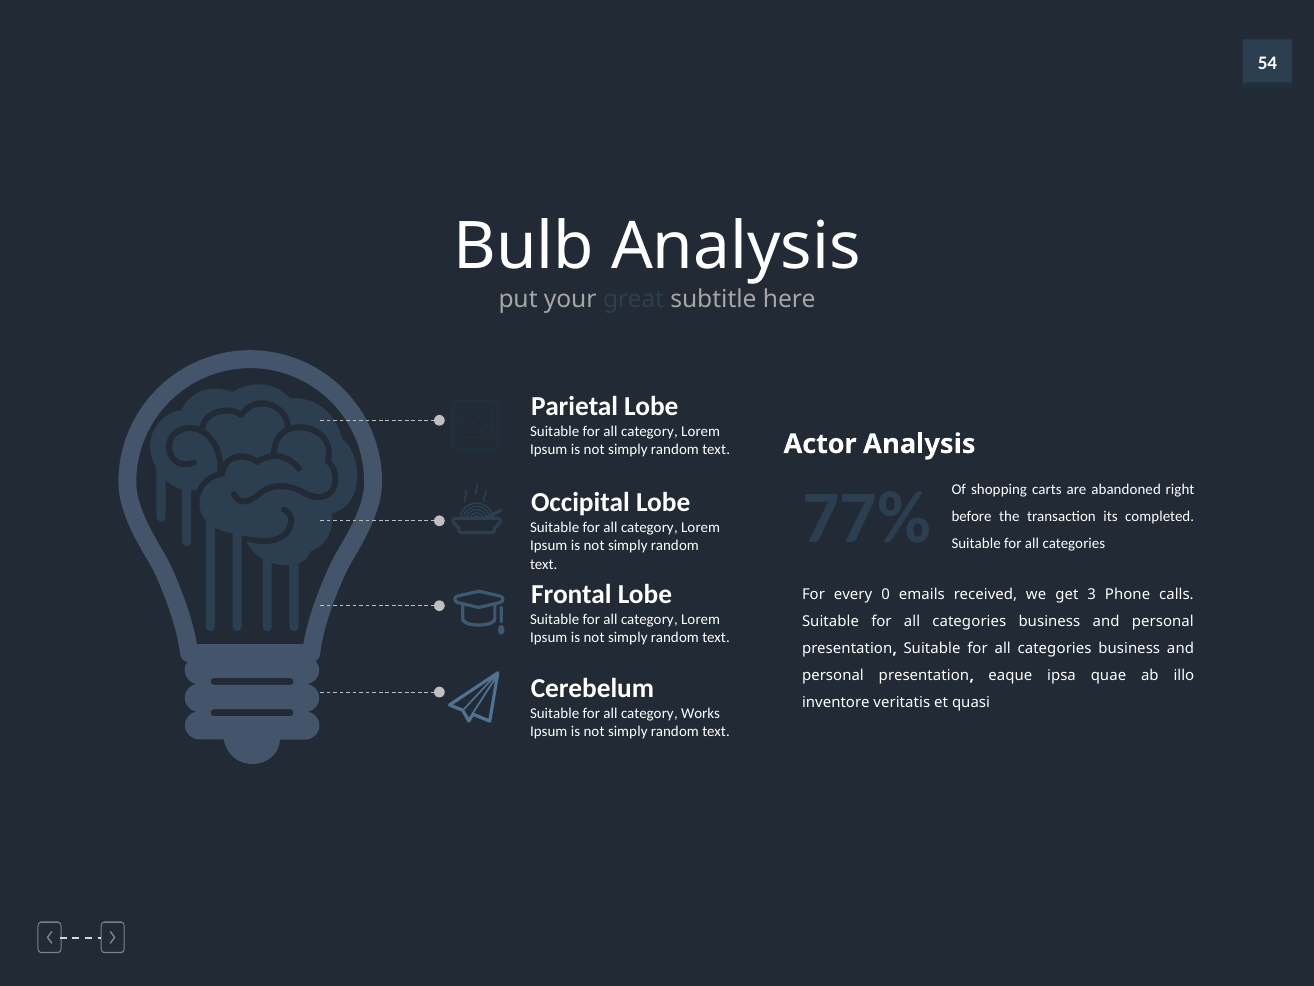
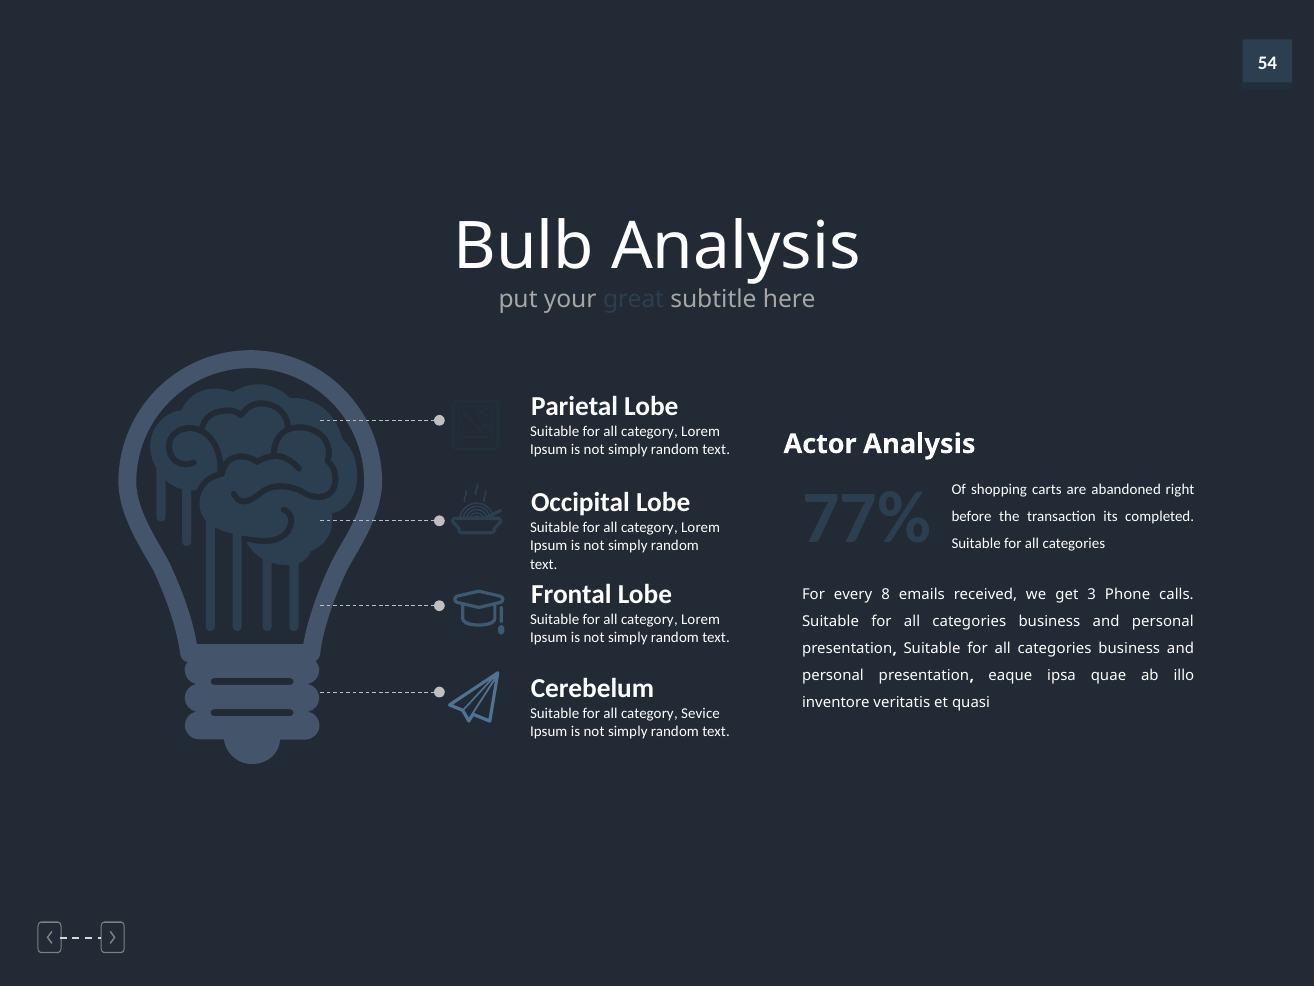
0: 0 -> 8 (886, 594)
Works: Works -> Sevice (701, 713)
